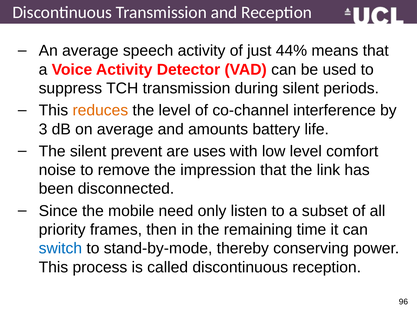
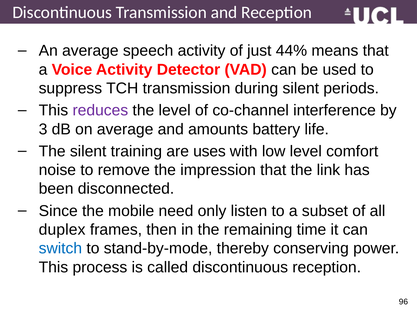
reduces colour: orange -> purple (100, 110)
prevent: prevent -> training (136, 151)
priority: priority -> duplex (62, 229)
